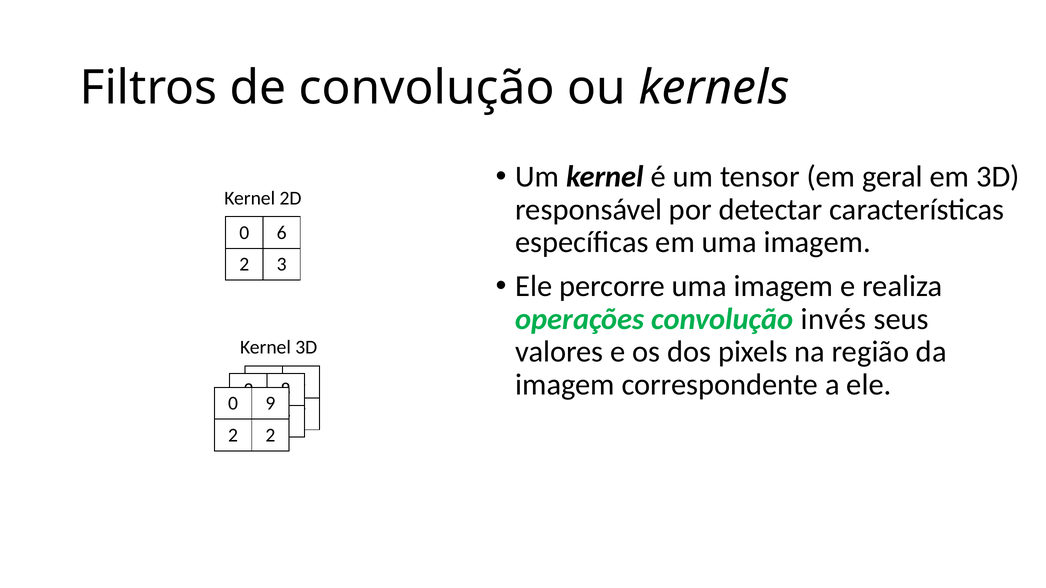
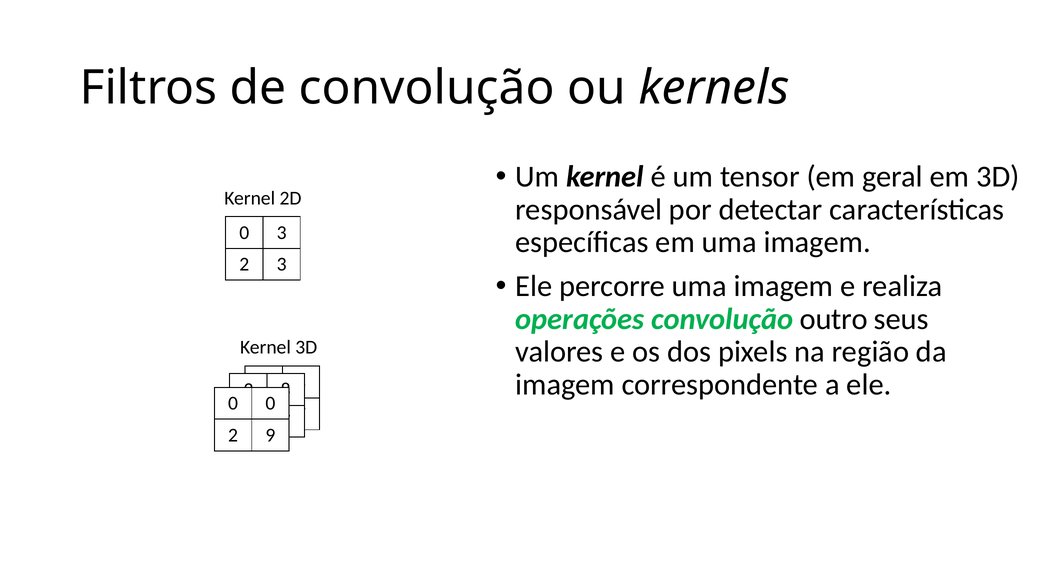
0 6: 6 -> 3 (282, 233)
invés: invés -> outro (834, 319)
0 9: 9 -> 0 (270, 404)
2 2: 2 -> 9 (270, 436)
